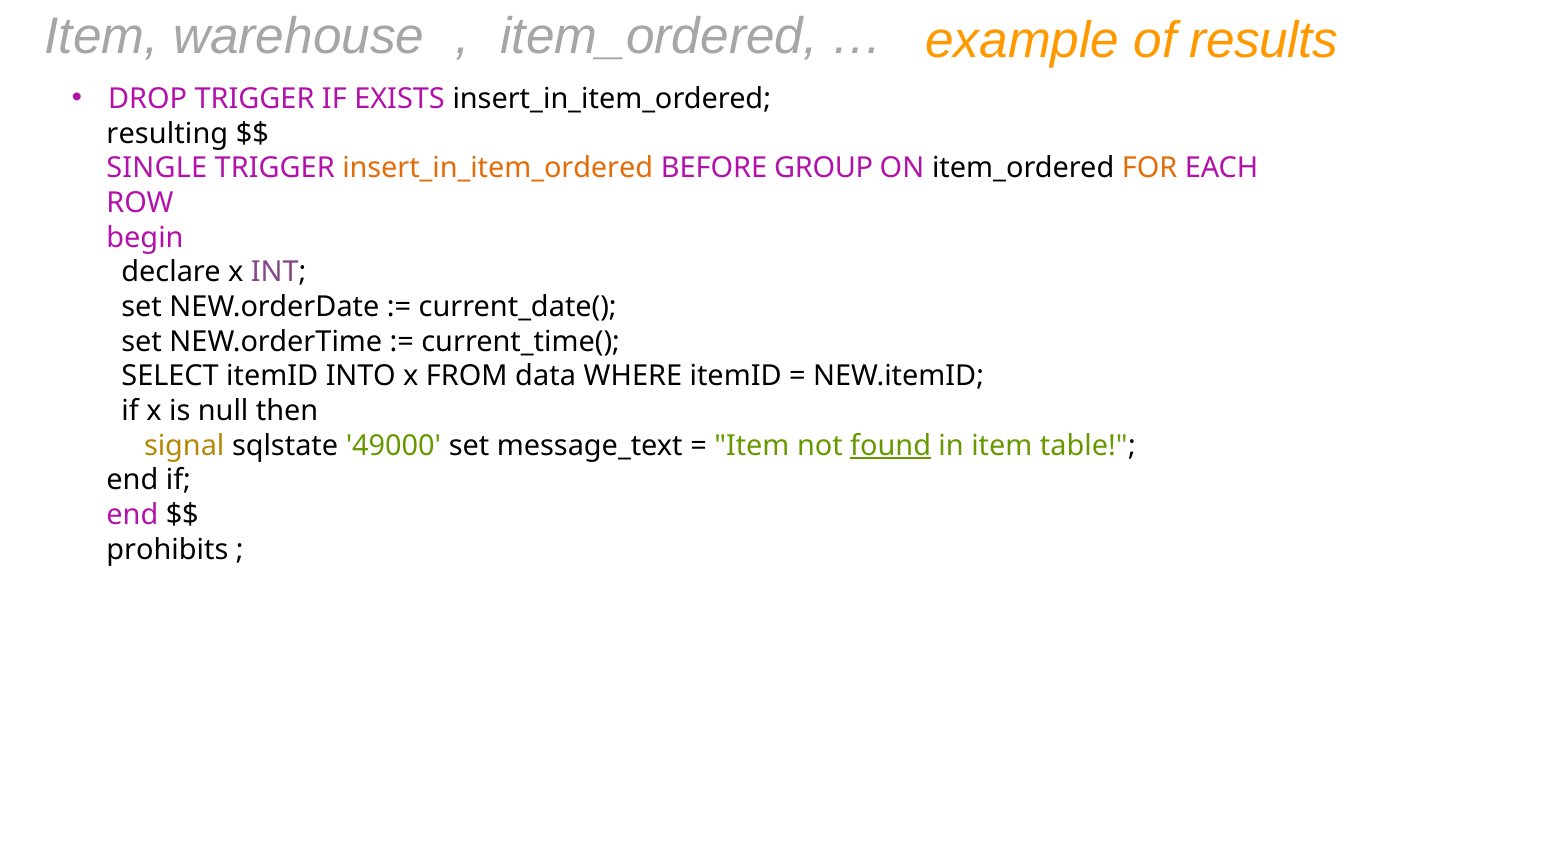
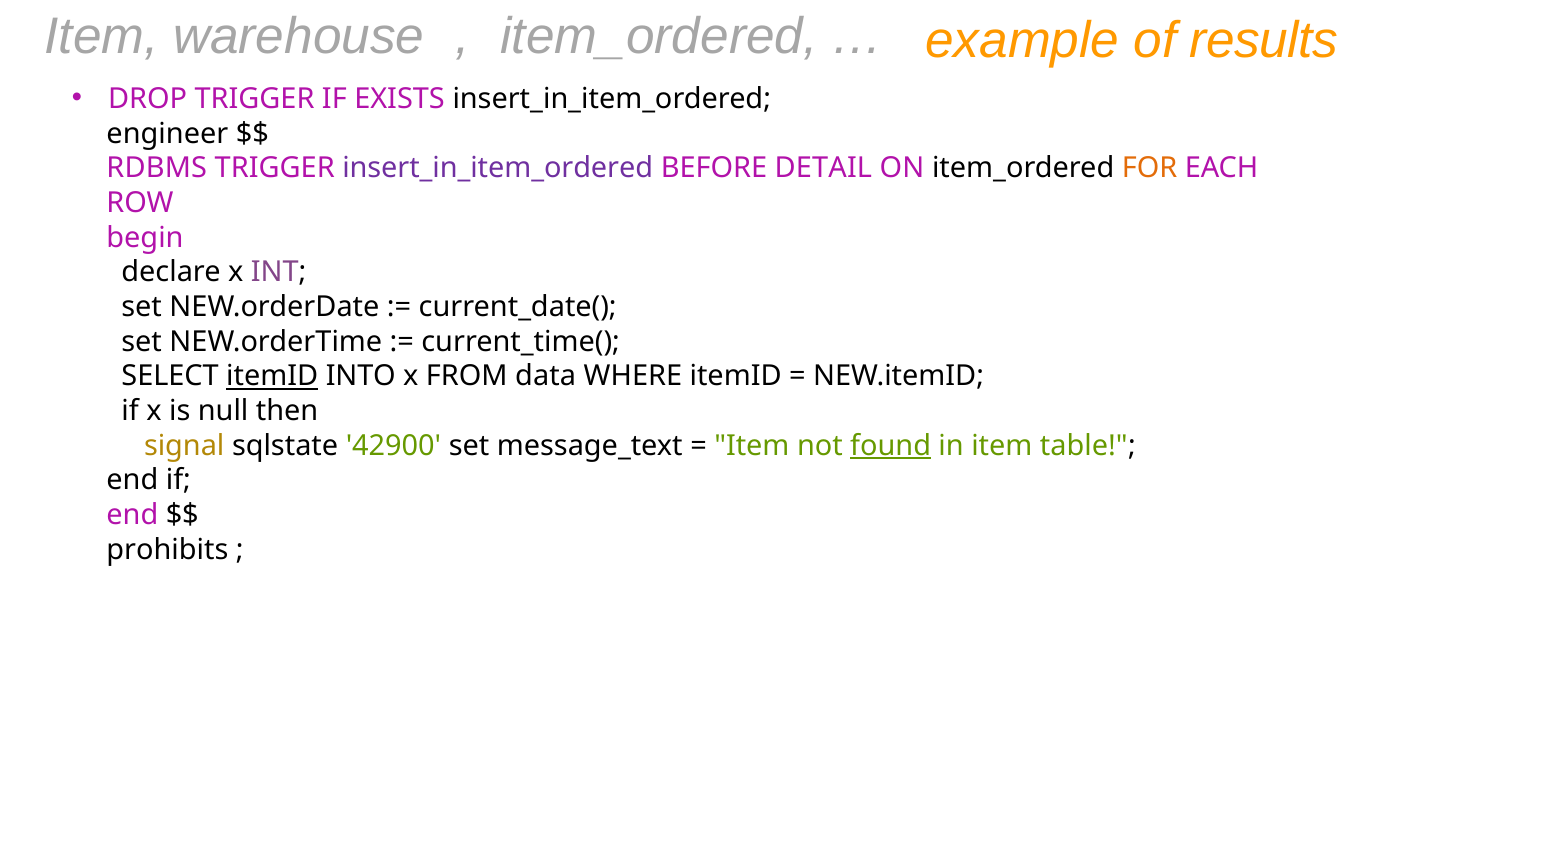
resulting: resulting -> engineer (167, 134)
SINGLE: SINGLE -> RDBMS (157, 168)
insert_in_item_ordered colour: orange -> purple (498, 168)
GROUP: GROUP -> DETAIL (823, 168)
itemID underline: none -> present (272, 376)
49000: 49000 -> 42900 (393, 446)
